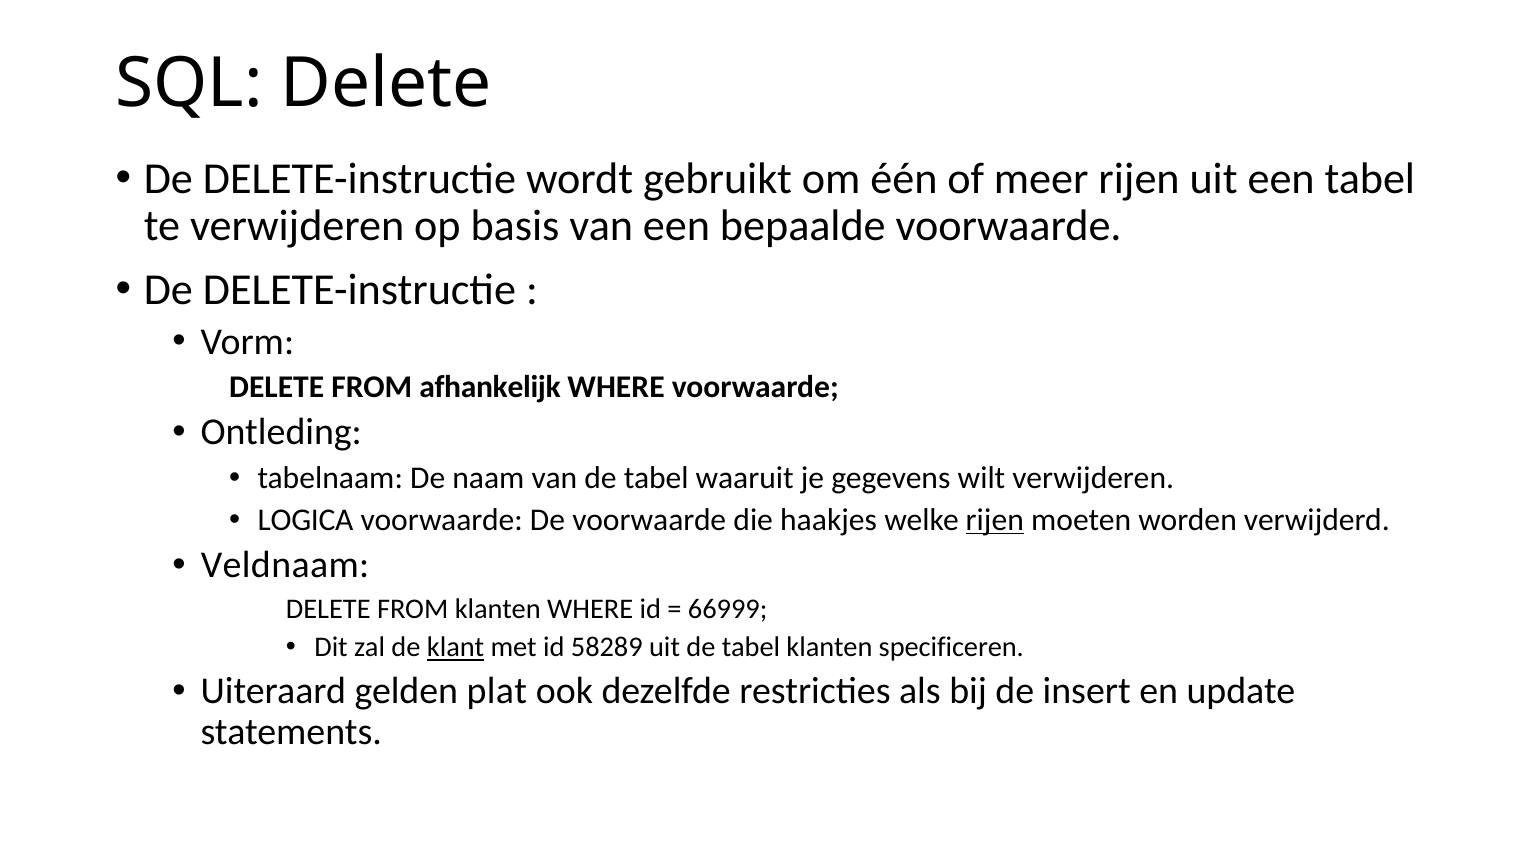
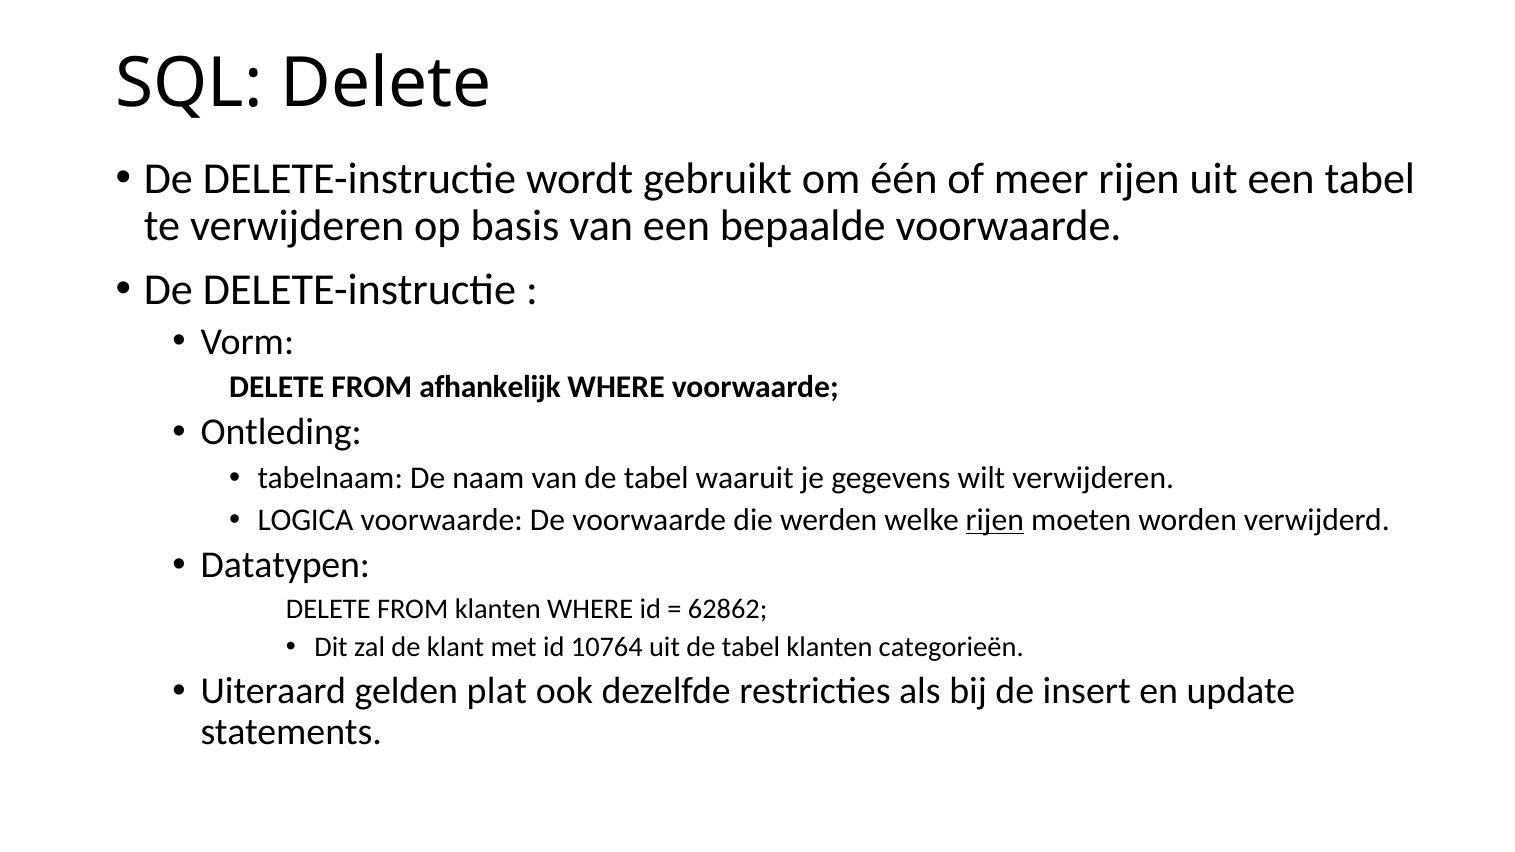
haakjes: haakjes -> werden (829, 520)
Veldnaam: Veldnaam -> Datatypen (285, 565)
66999: 66999 -> 62862 (728, 609)
klant underline: present -> none (456, 648)
58289: 58289 -> 10764 (607, 648)
specificeren: specificeren -> categorieën (951, 648)
